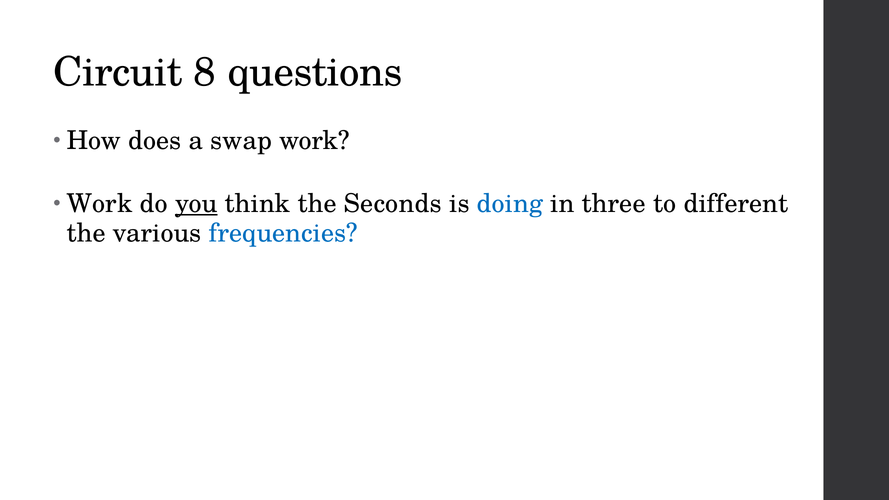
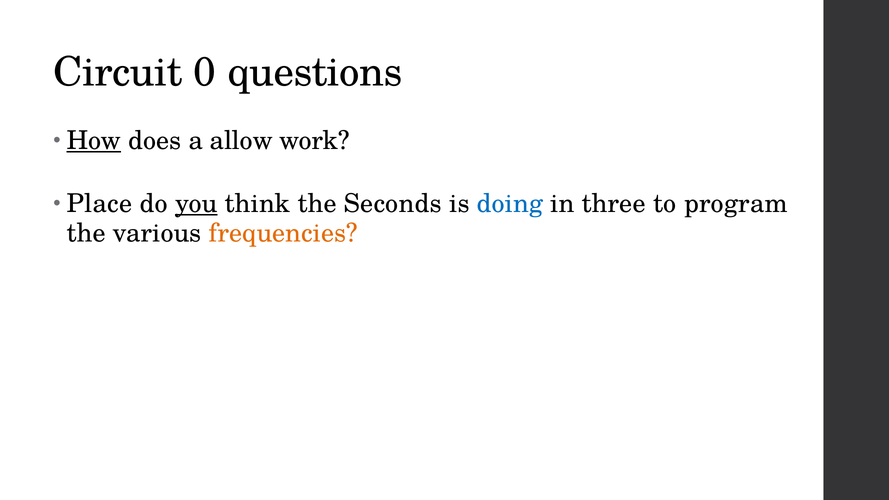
8: 8 -> 0 (205, 72)
How underline: none -> present (94, 141)
swap: swap -> allow (241, 141)
Work: Work -> Place (100, 204)
different: different -> program (736, 204)
frequencies colour: blue -> orange (283, 233)
